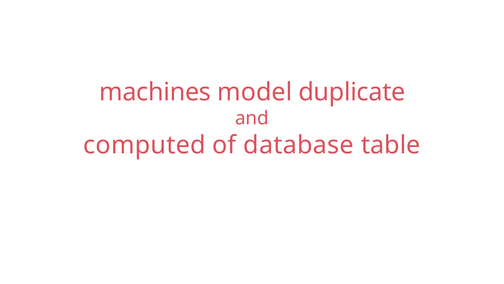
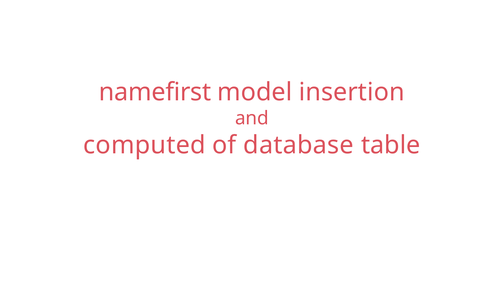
machines: machines -> namefirst (155, 92)
duplicate: duplicate -> insertion (352, 92)
